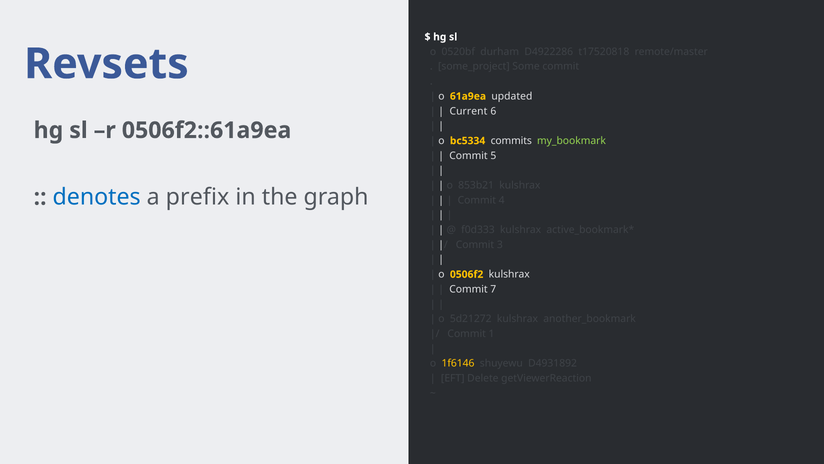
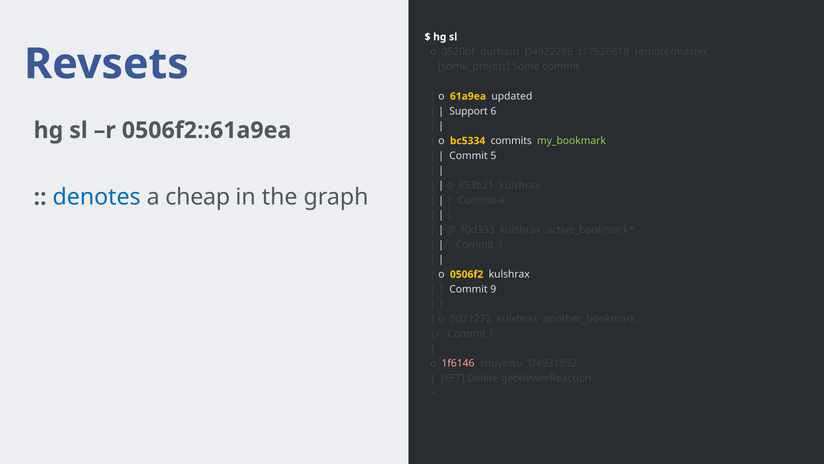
Current: Current -> Support (469, 111)
prefix: prefix -> cheap (198, 197)
7: 7 -> 9 (493, 289)
1f6146 colour: yellow -> pink (458, 363)
